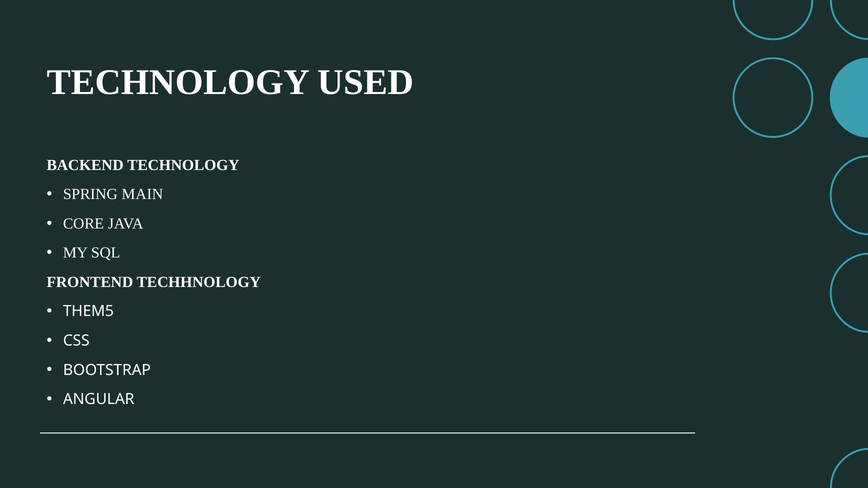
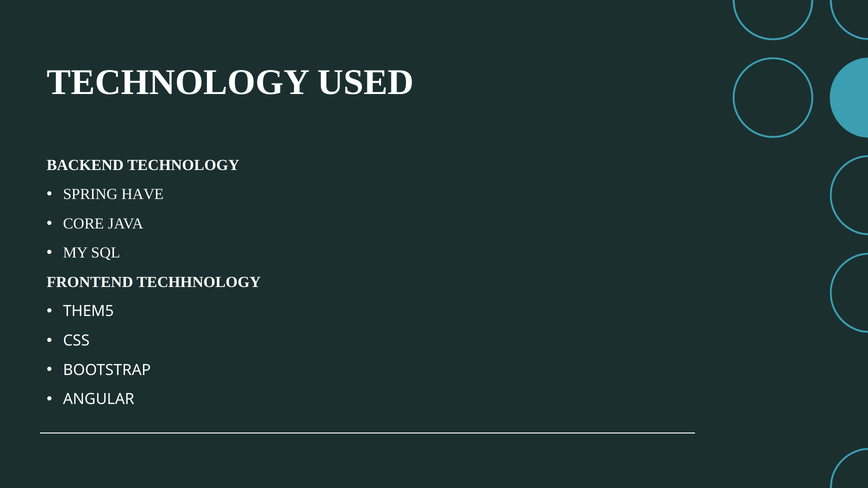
MAIN: MAIN -> HAVE (143, 195)
